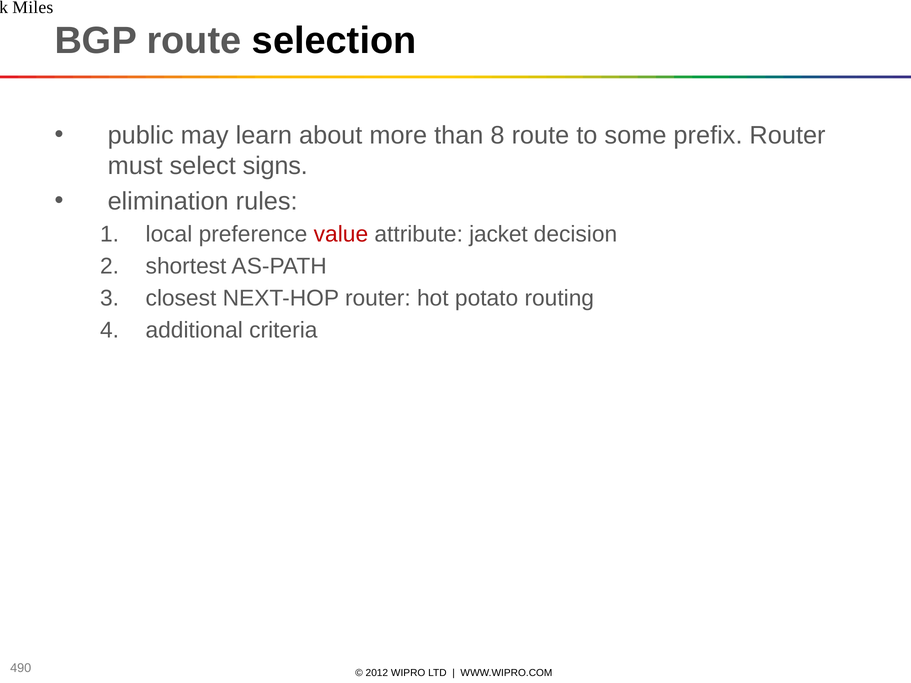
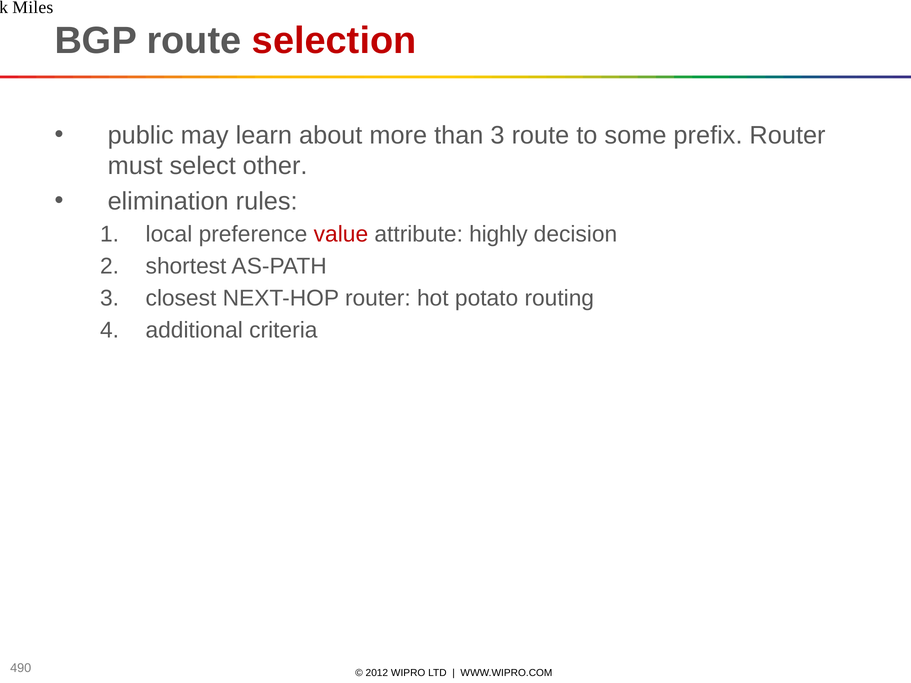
selection colour: black -> red (334, 41)
than 8: 8 -> 3 (497, 136)
signs: signs -> other (275, 166)
jacket: jacket -> highly (498, 235)
